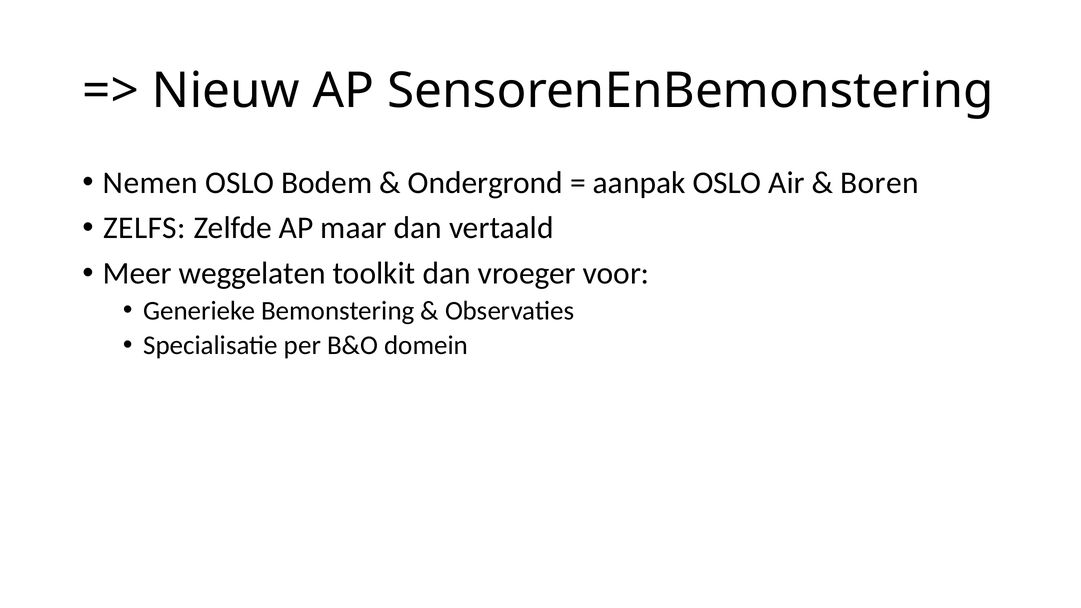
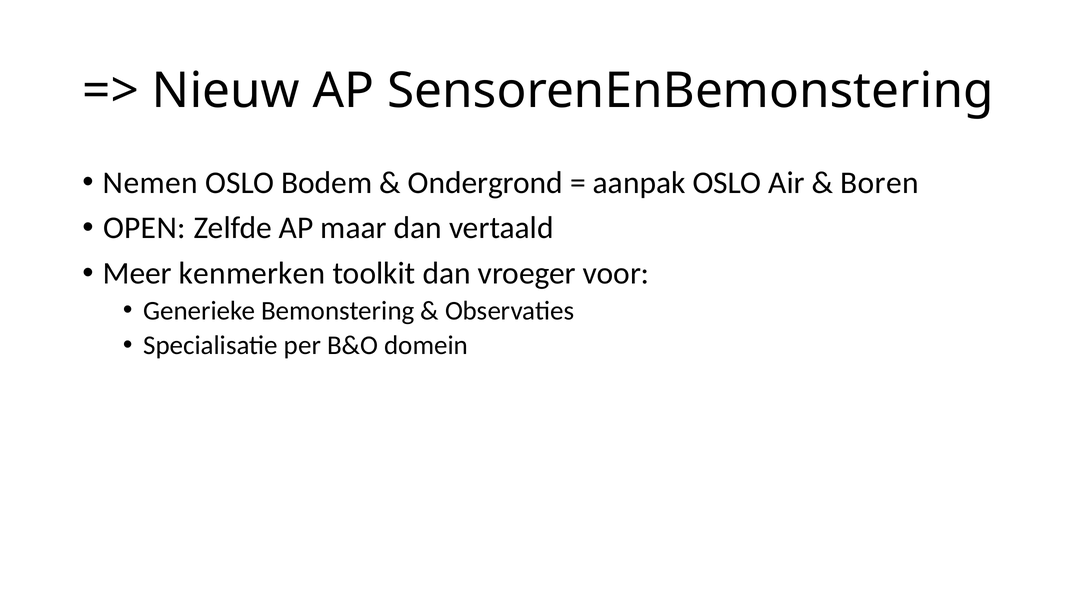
ZELFS: ZELFS -> OPEN (144, 228)
weggelaten: weggelaten -> kenmerken (252, 273)
